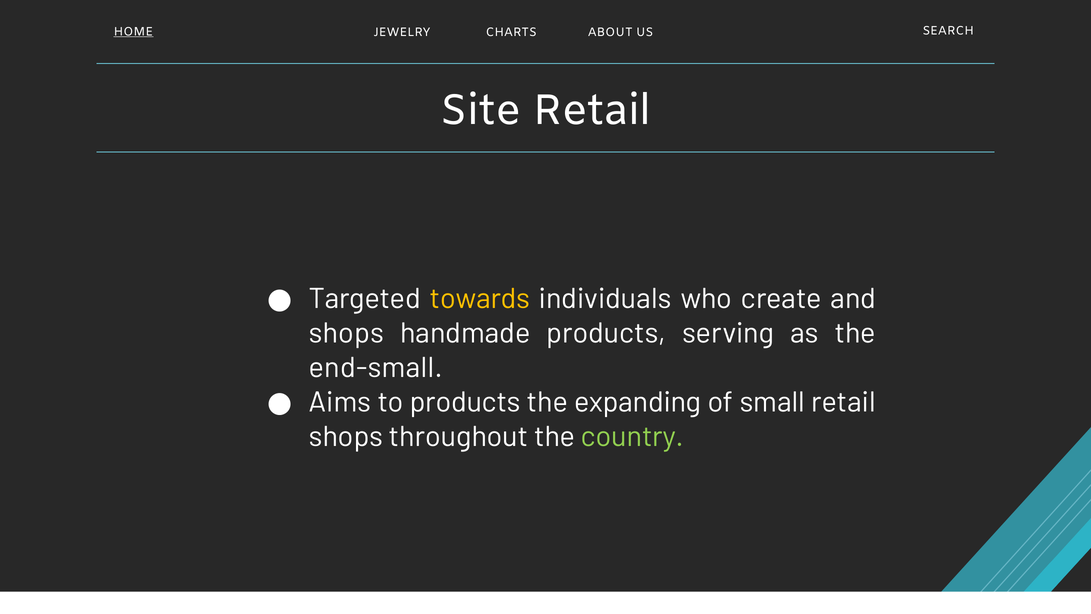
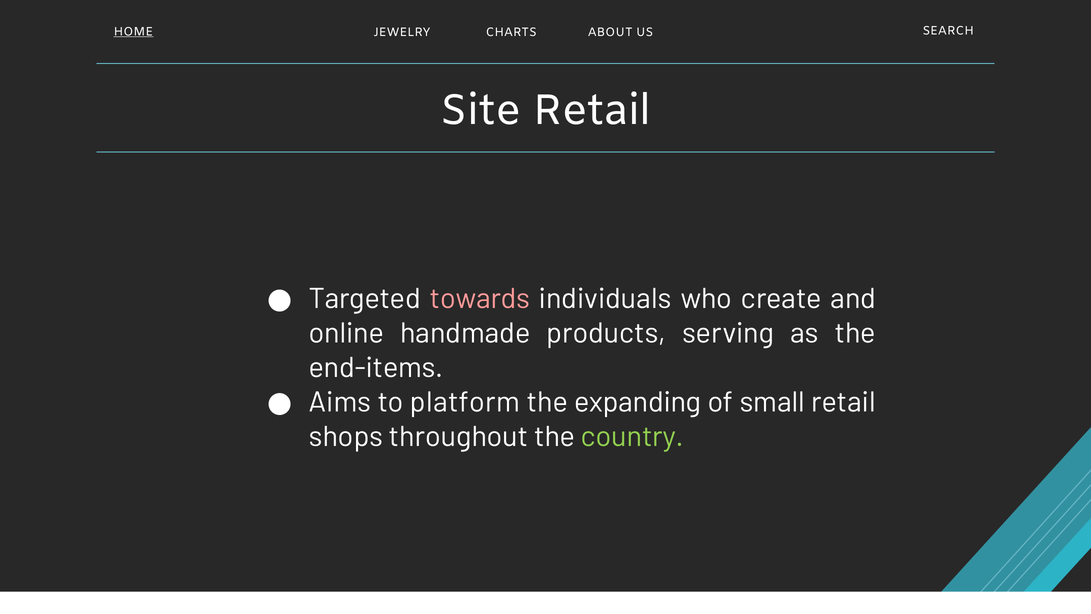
towards colour: yellow -> pink (480, 298)
shops: shops -> online (346, 333)
end-small: end-small -> end-items (376, 367)
to products: products -> platform (465, 402)
